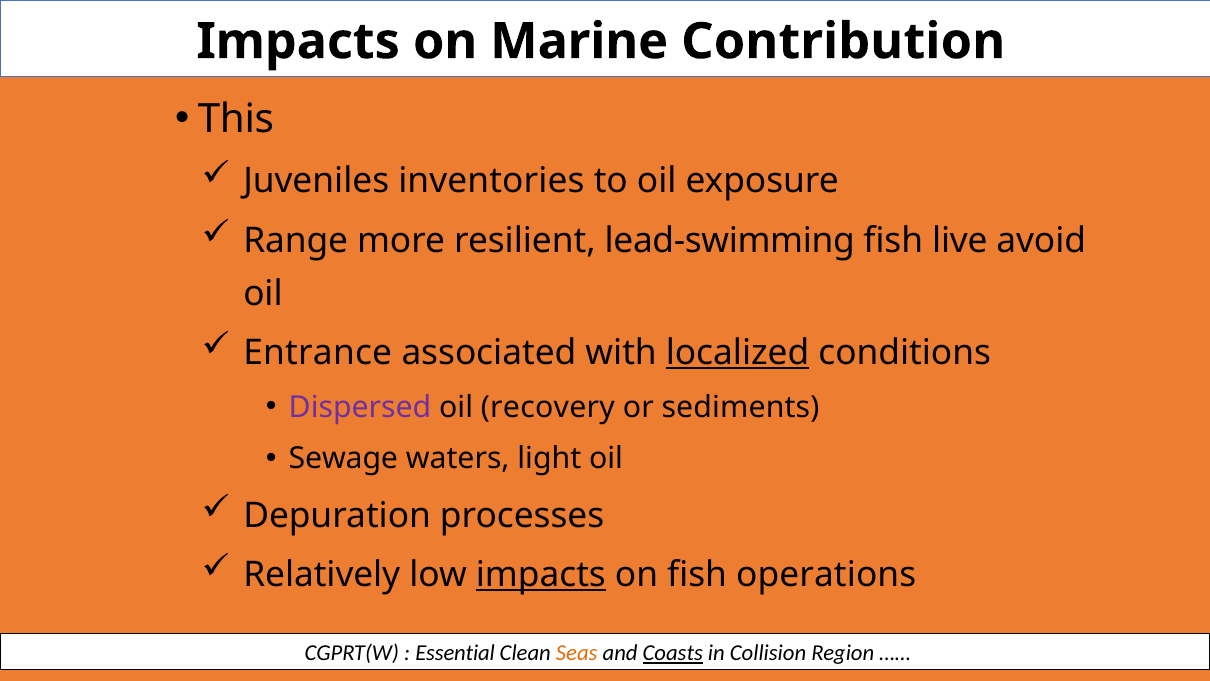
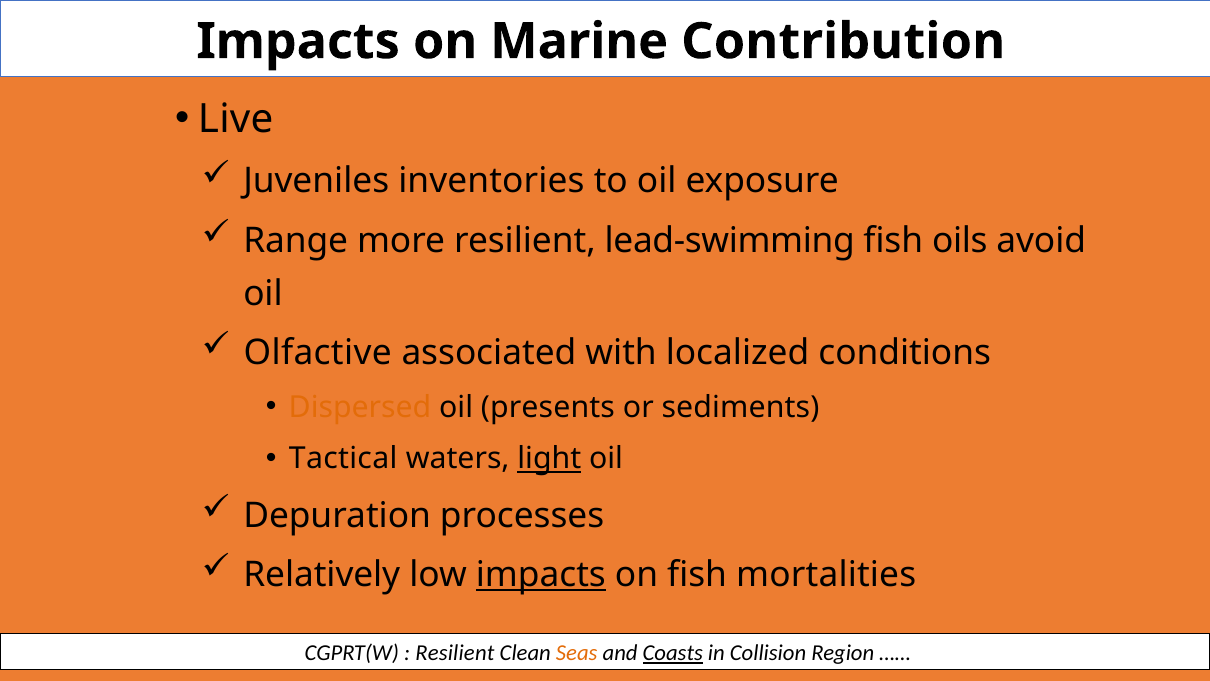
This: This -> Live (236, 119)
live: live -> oils (960, 240)
Entrance: Entrance -> Olfactive (318, 353)
localized underline: present -> none (738, 353)
Dispersed colour: purple -> orange (360, 407)
recovery: recovery -> presents (548, 407)
Sewage: Sewage -> Tactical (343, 459)
light underline: none -> present (549, 459)
operations: operations -> mortalities (826, 574)
Essential: Essential -> Resilient (455, 653)
